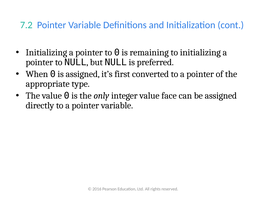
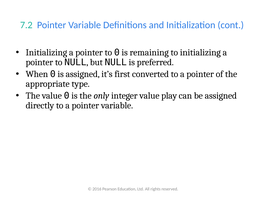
face: face -> play (169, 96)
